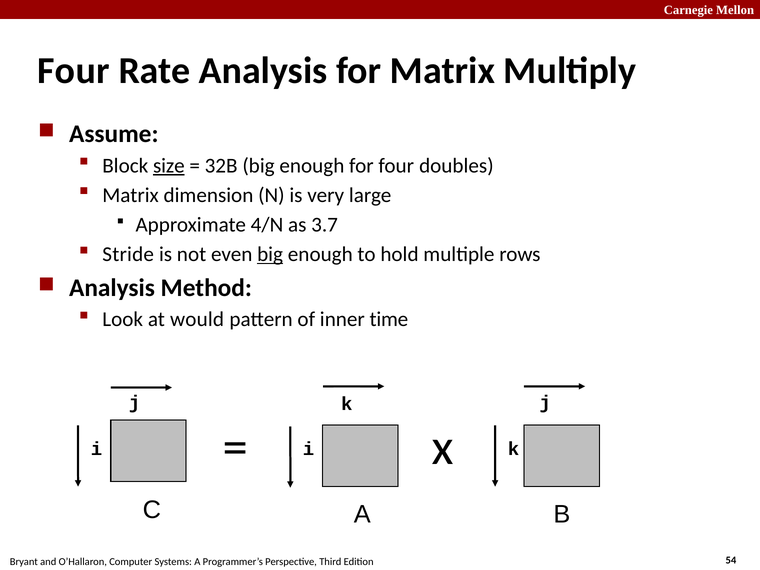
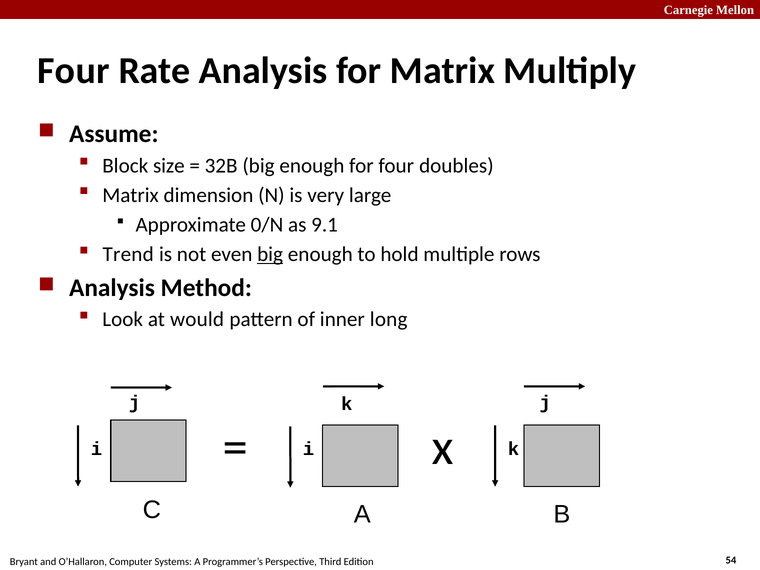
size underline: present -> none (169, 166)
4/N: 4/N -> 0/N (267, 225)
3.7: 3.7 -> 9.1 (325, 225)
Stride: Stride -> Trend (128, 254)
time: time -> long (389, 319)
